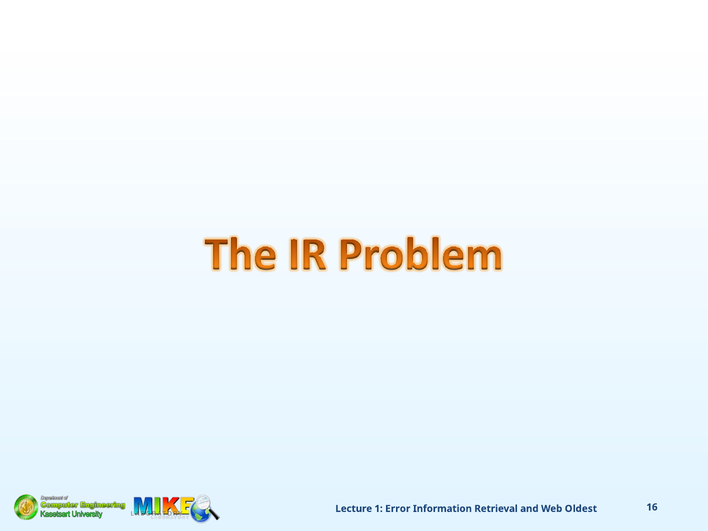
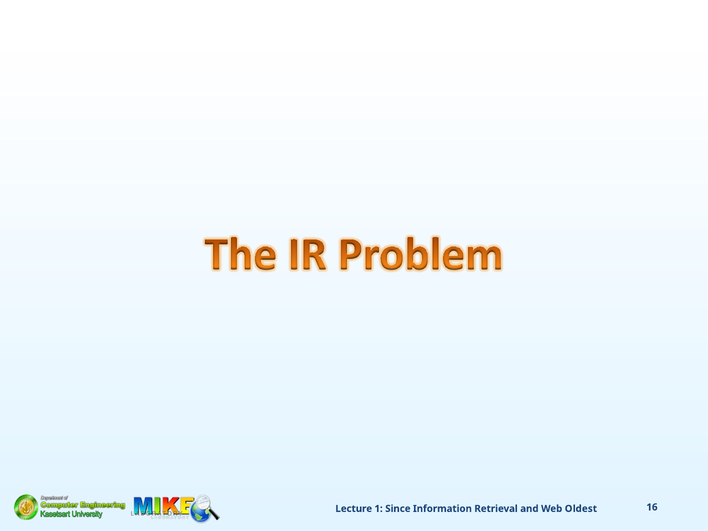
Error: Error -> Since (398, 509)
